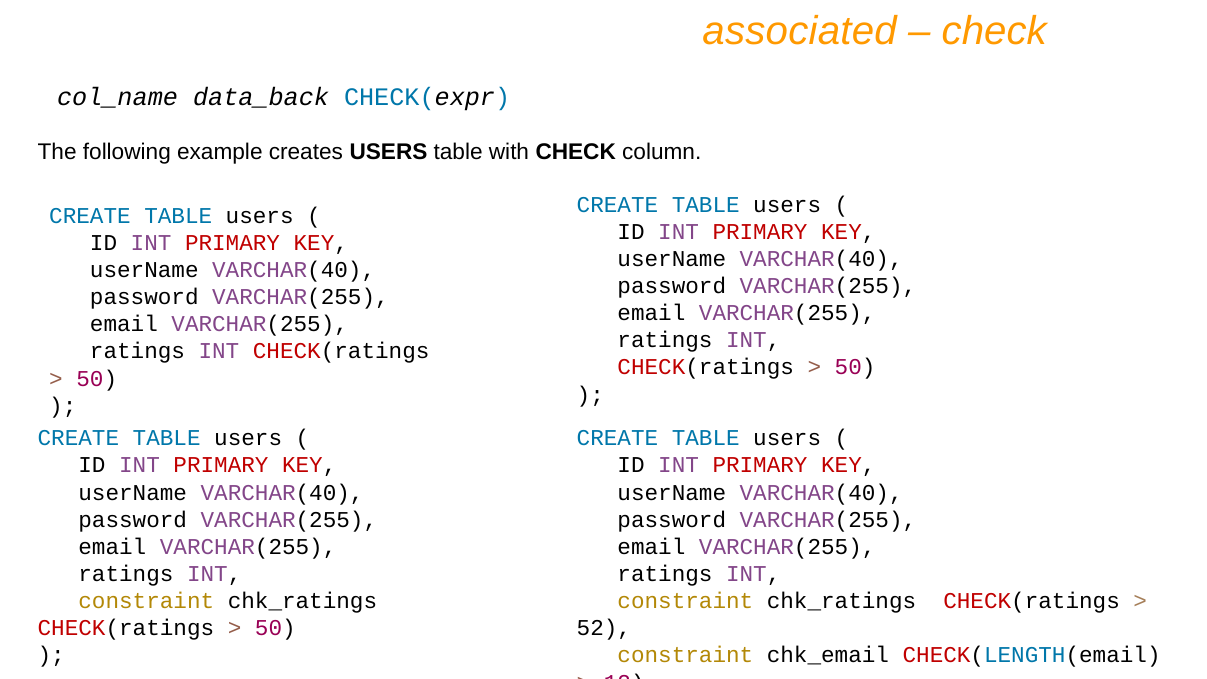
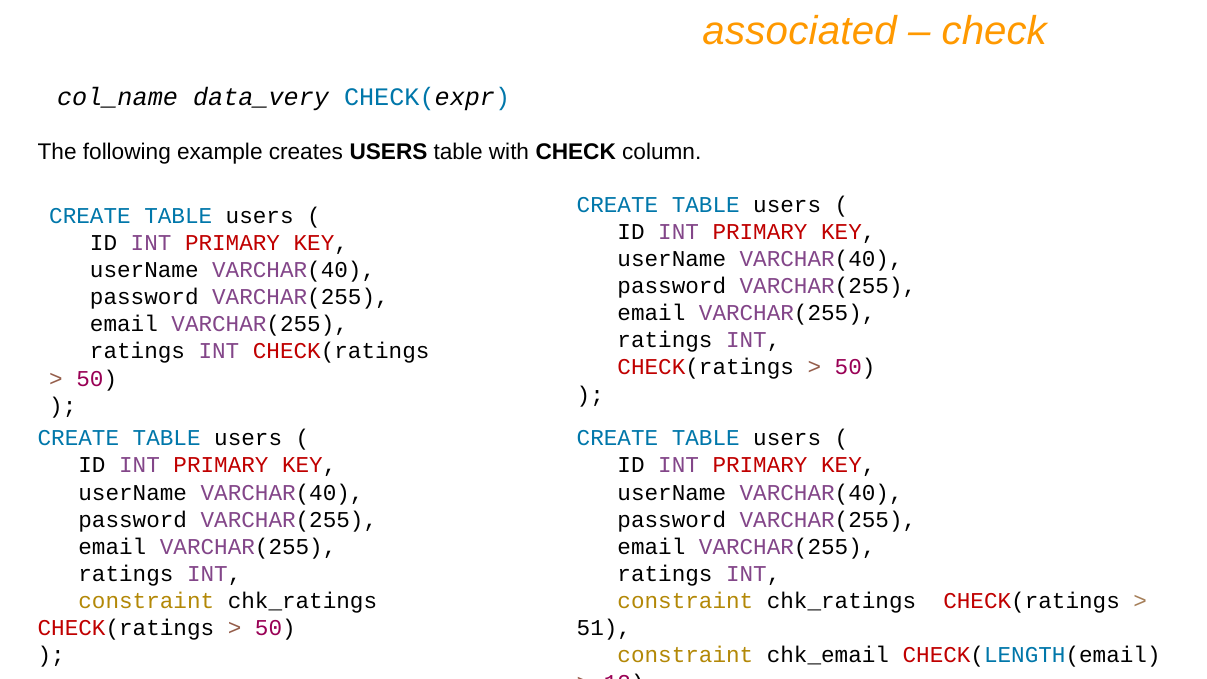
data_back: data_back -> data_very (261, 97)
52: 52 -> 51 (604, 628)
